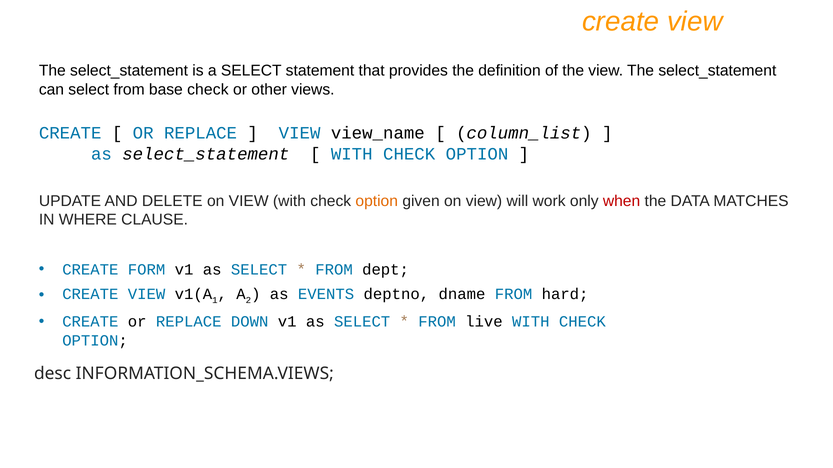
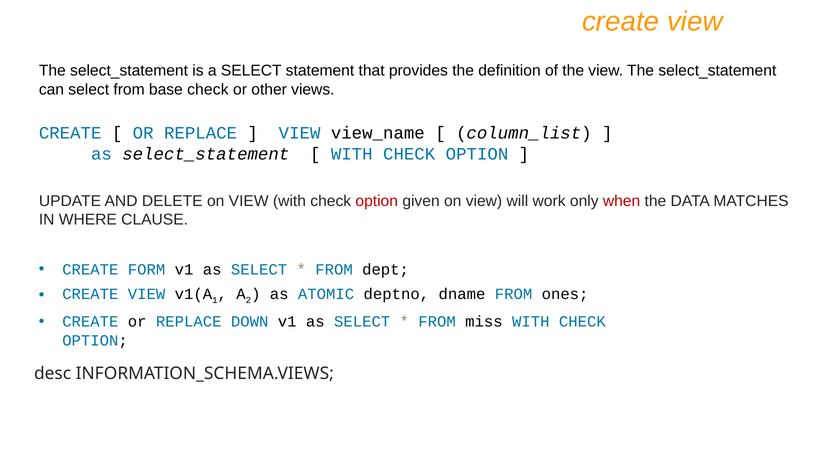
option colour: orange -> red (377, 201)
EVENTS: EVENTS -> ATOMIC (326, 295)
hard: hard -> ones (565, 295)
live: live -> miss (484, 322)
